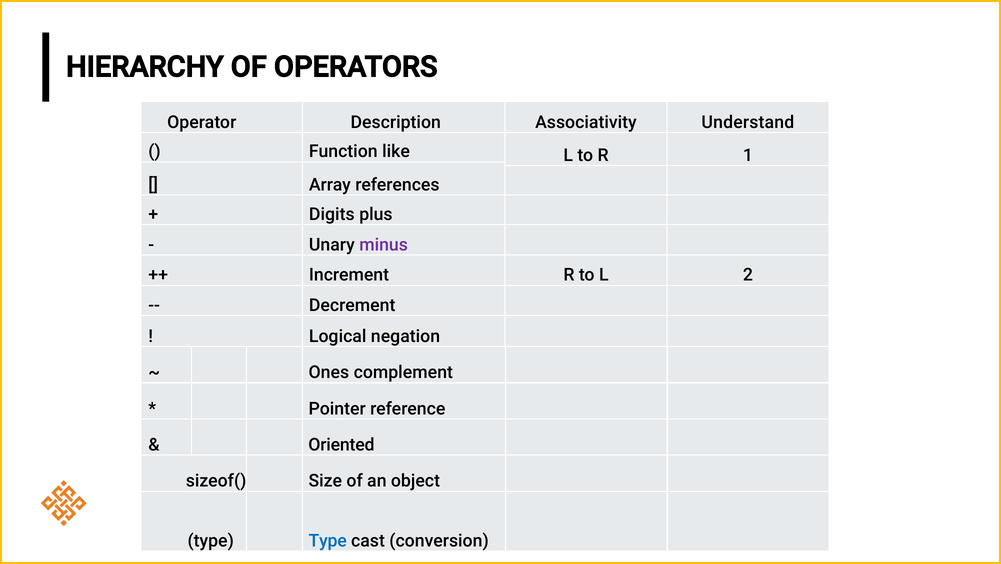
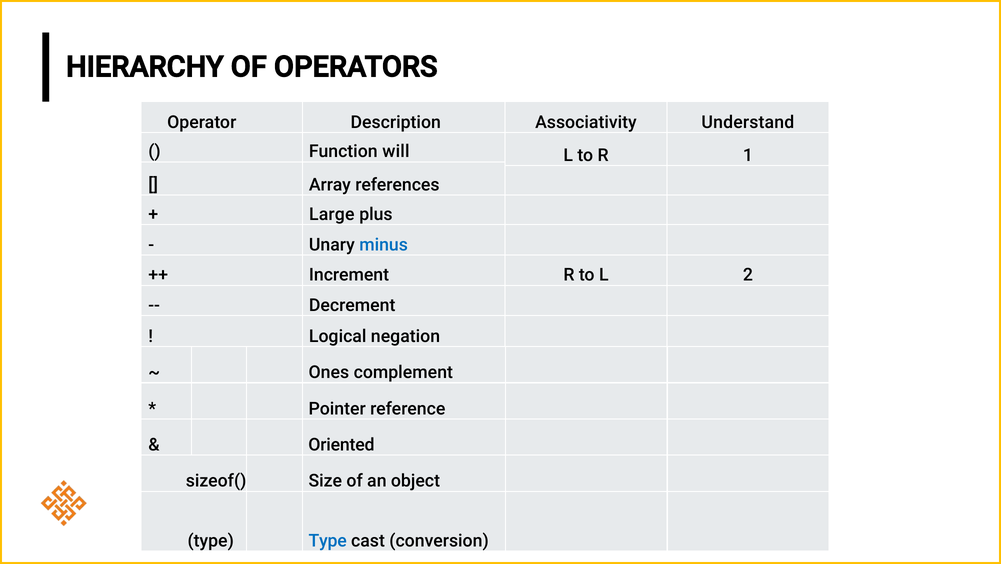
like: like -> will (396, 152)
Digits: Digits -> Large (332, 214)
minus colour: purple -> blue (384, 245)
